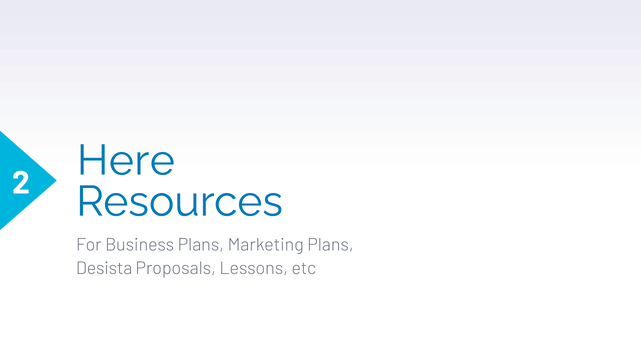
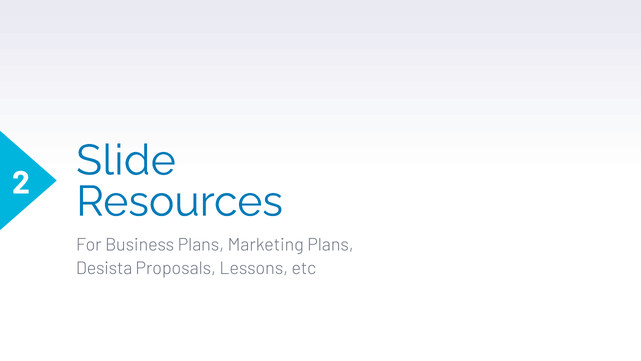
Here: Here -> Slide (126, 160)
